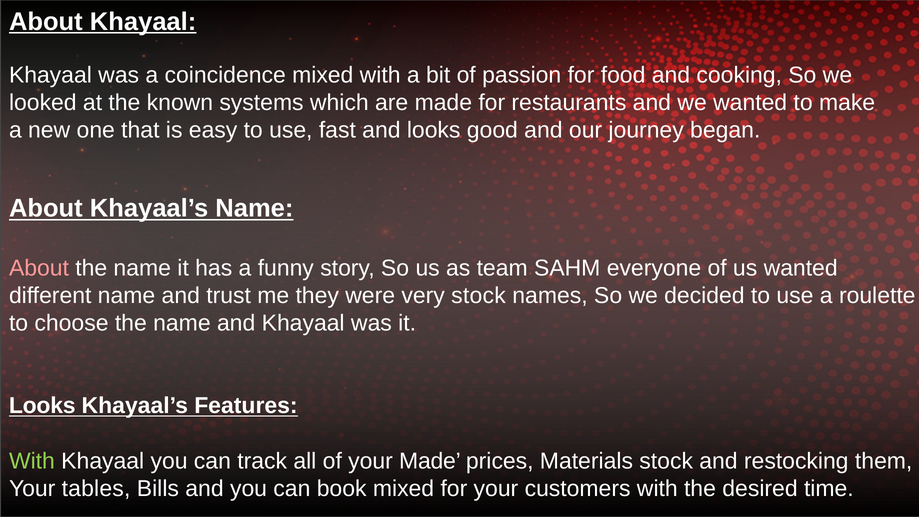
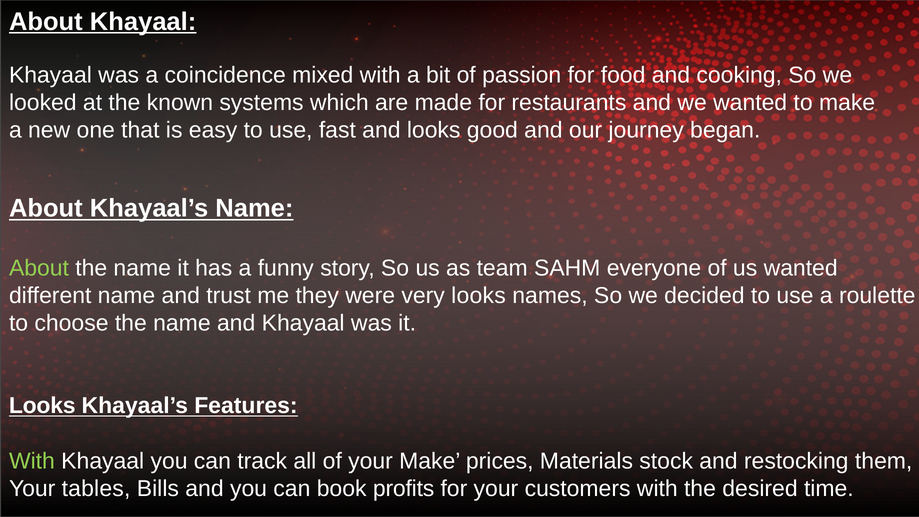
About colour: pink -> light green (39, 268)
very stock: stock -> looks (478, 296)
your Made: Made -> Make (430, 461)
book mixed: mixed -> profits (404, 489)
